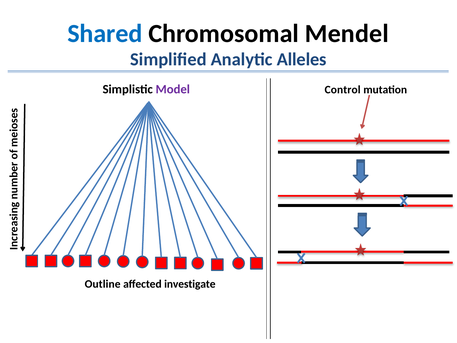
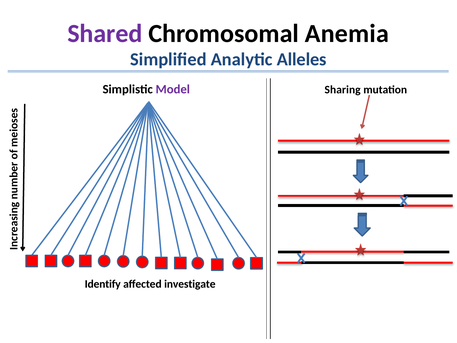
Shared colour: blue -> purple (105, 33)
Mendel: Mendel -> Anemia (347, 33)
Control: Control -> Sharing (343, 90)
Outline: Outline -> Identify (103, 284)
